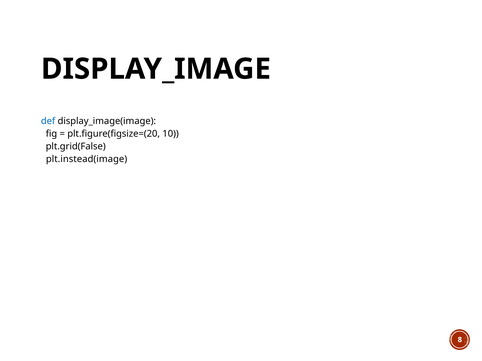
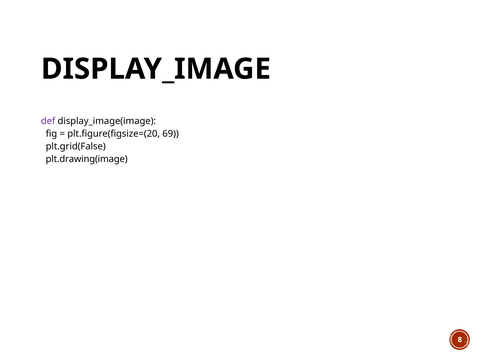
def colour: blue -> purple (48, 121)
10: 10 -> 69 (171, 134)
plt.instead(image: plt.instead(image -> plt.drawing(image (87, 159)
